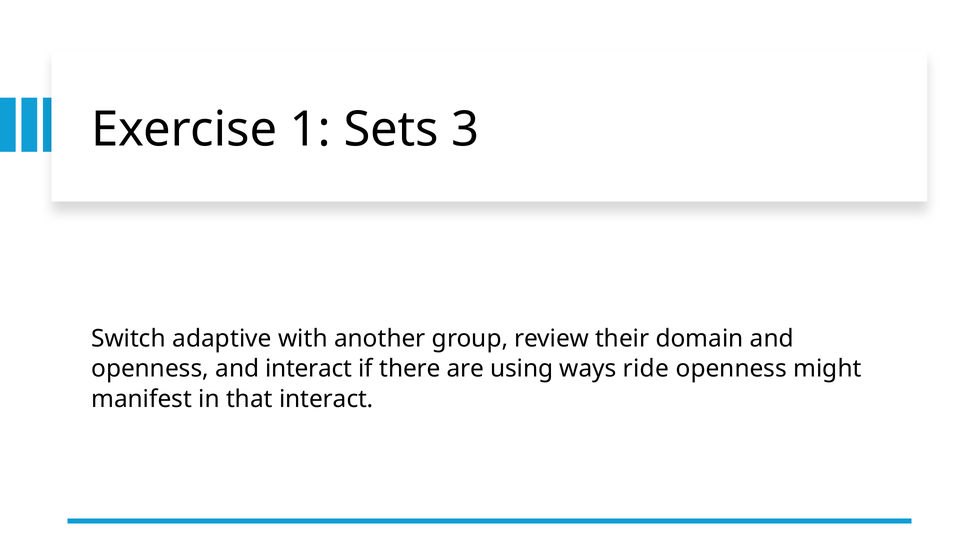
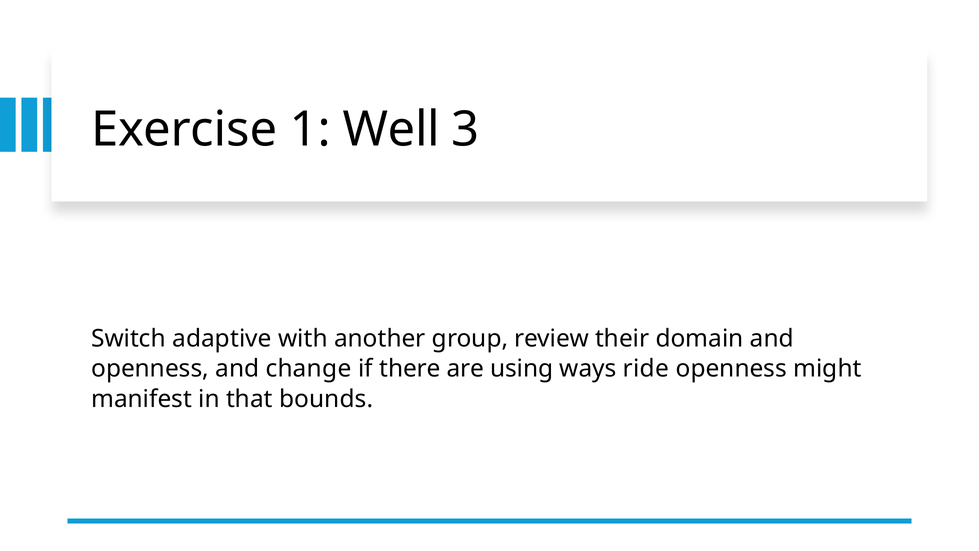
Sets: Sets -> Well (391, 129)
and interact: interact -> change (309, 369)
that interact: interact -> bounds (326, 399)
